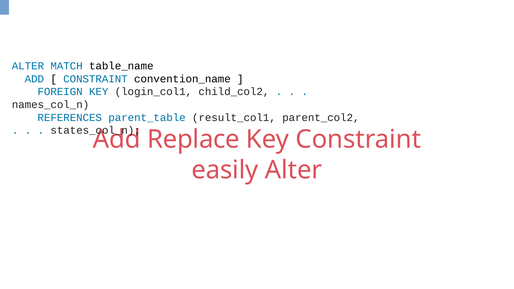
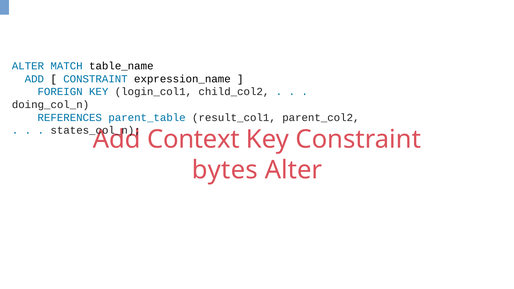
convention_name: convention_name -> expression_name (182, 79)
names_col_n: names_col_n -> doing_col_n (51, 105)
Replace: Replace -> Context (193, 139)
easily: easily -> bytes (225, 170)
